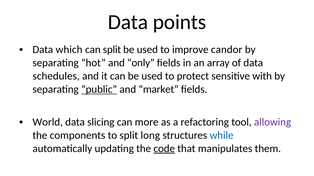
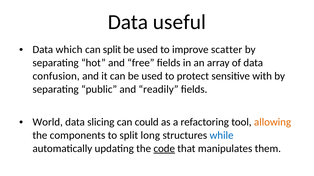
points: points -> useful (179, 22)
candor: candor -> scatter (227, 50)
only: only -> free (141, 63)
schedules: schedules -> confusion (56, 76)
public underline: present -> none (99, 90)
market: market -> readily (158, 90)
more: more -> could (147, 122)
allowing colour: purple -> orange (273, 122)
